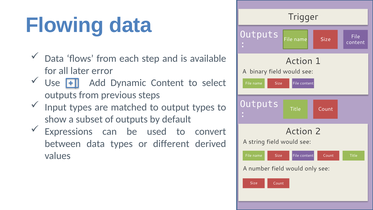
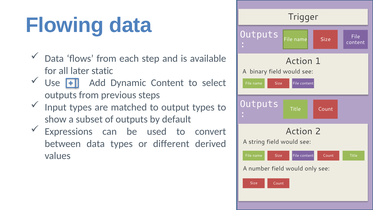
error: error -> static (102, 71)
